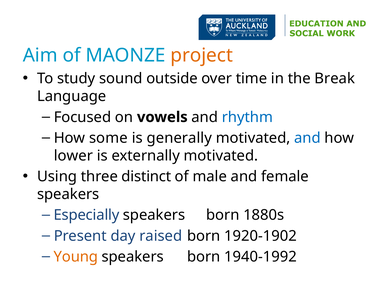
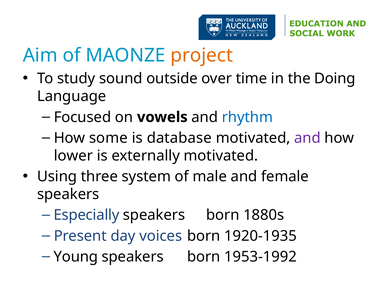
Break: Break -> Doing (335, 78)
generally: generally -> database (179, 138)
and colour: blue -> purple (307, 138)
distinct: distinct -> system (146, 176)
raised: raised -> voices (161, 236)
1920-1902: 1920-1902 -> 1920-1935 (260, 236)
Young colour: orange -> black (76, 256)
1940-1992: 1940-1992 -> 1953-1992 (260, 256)
